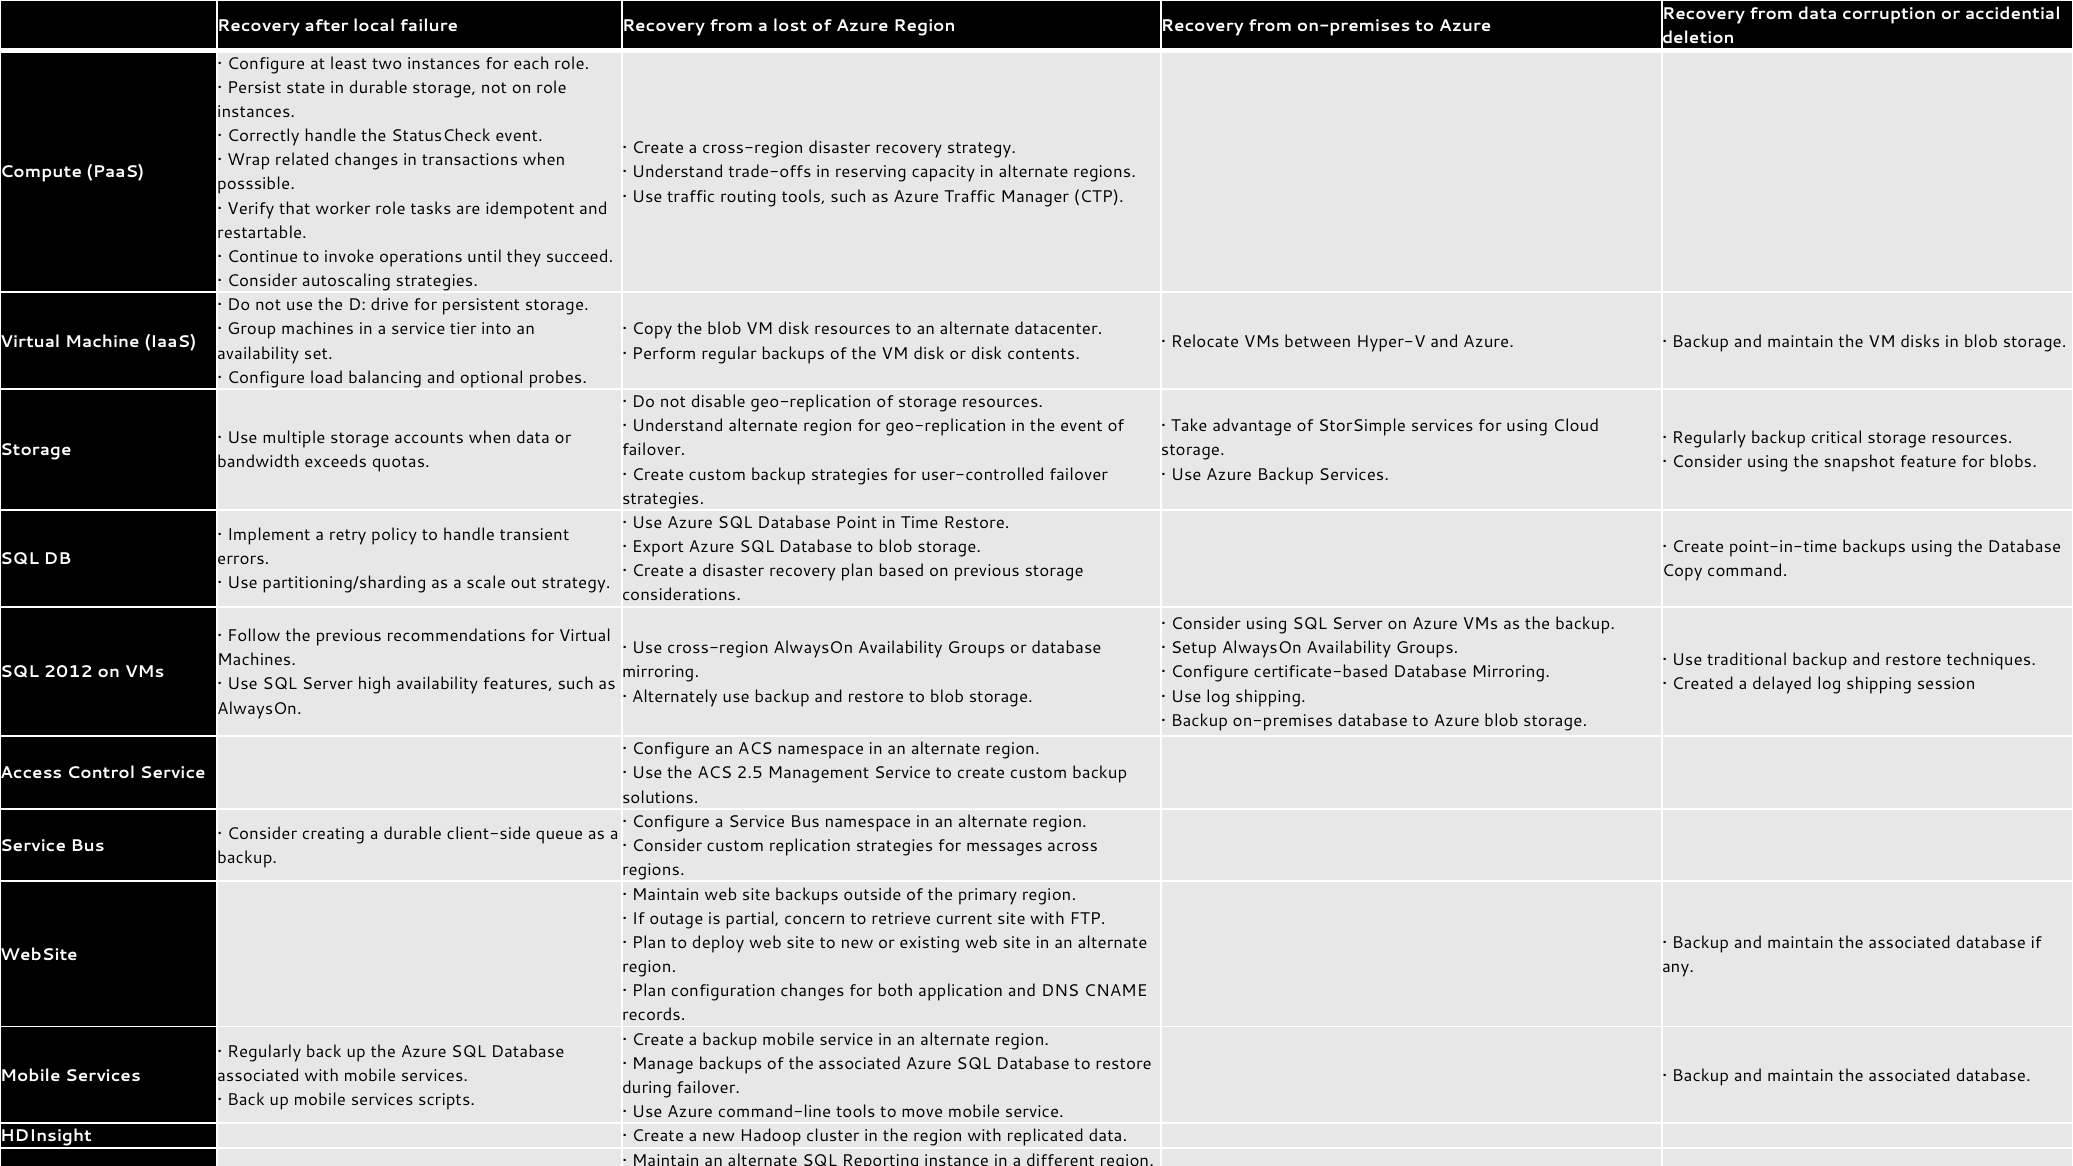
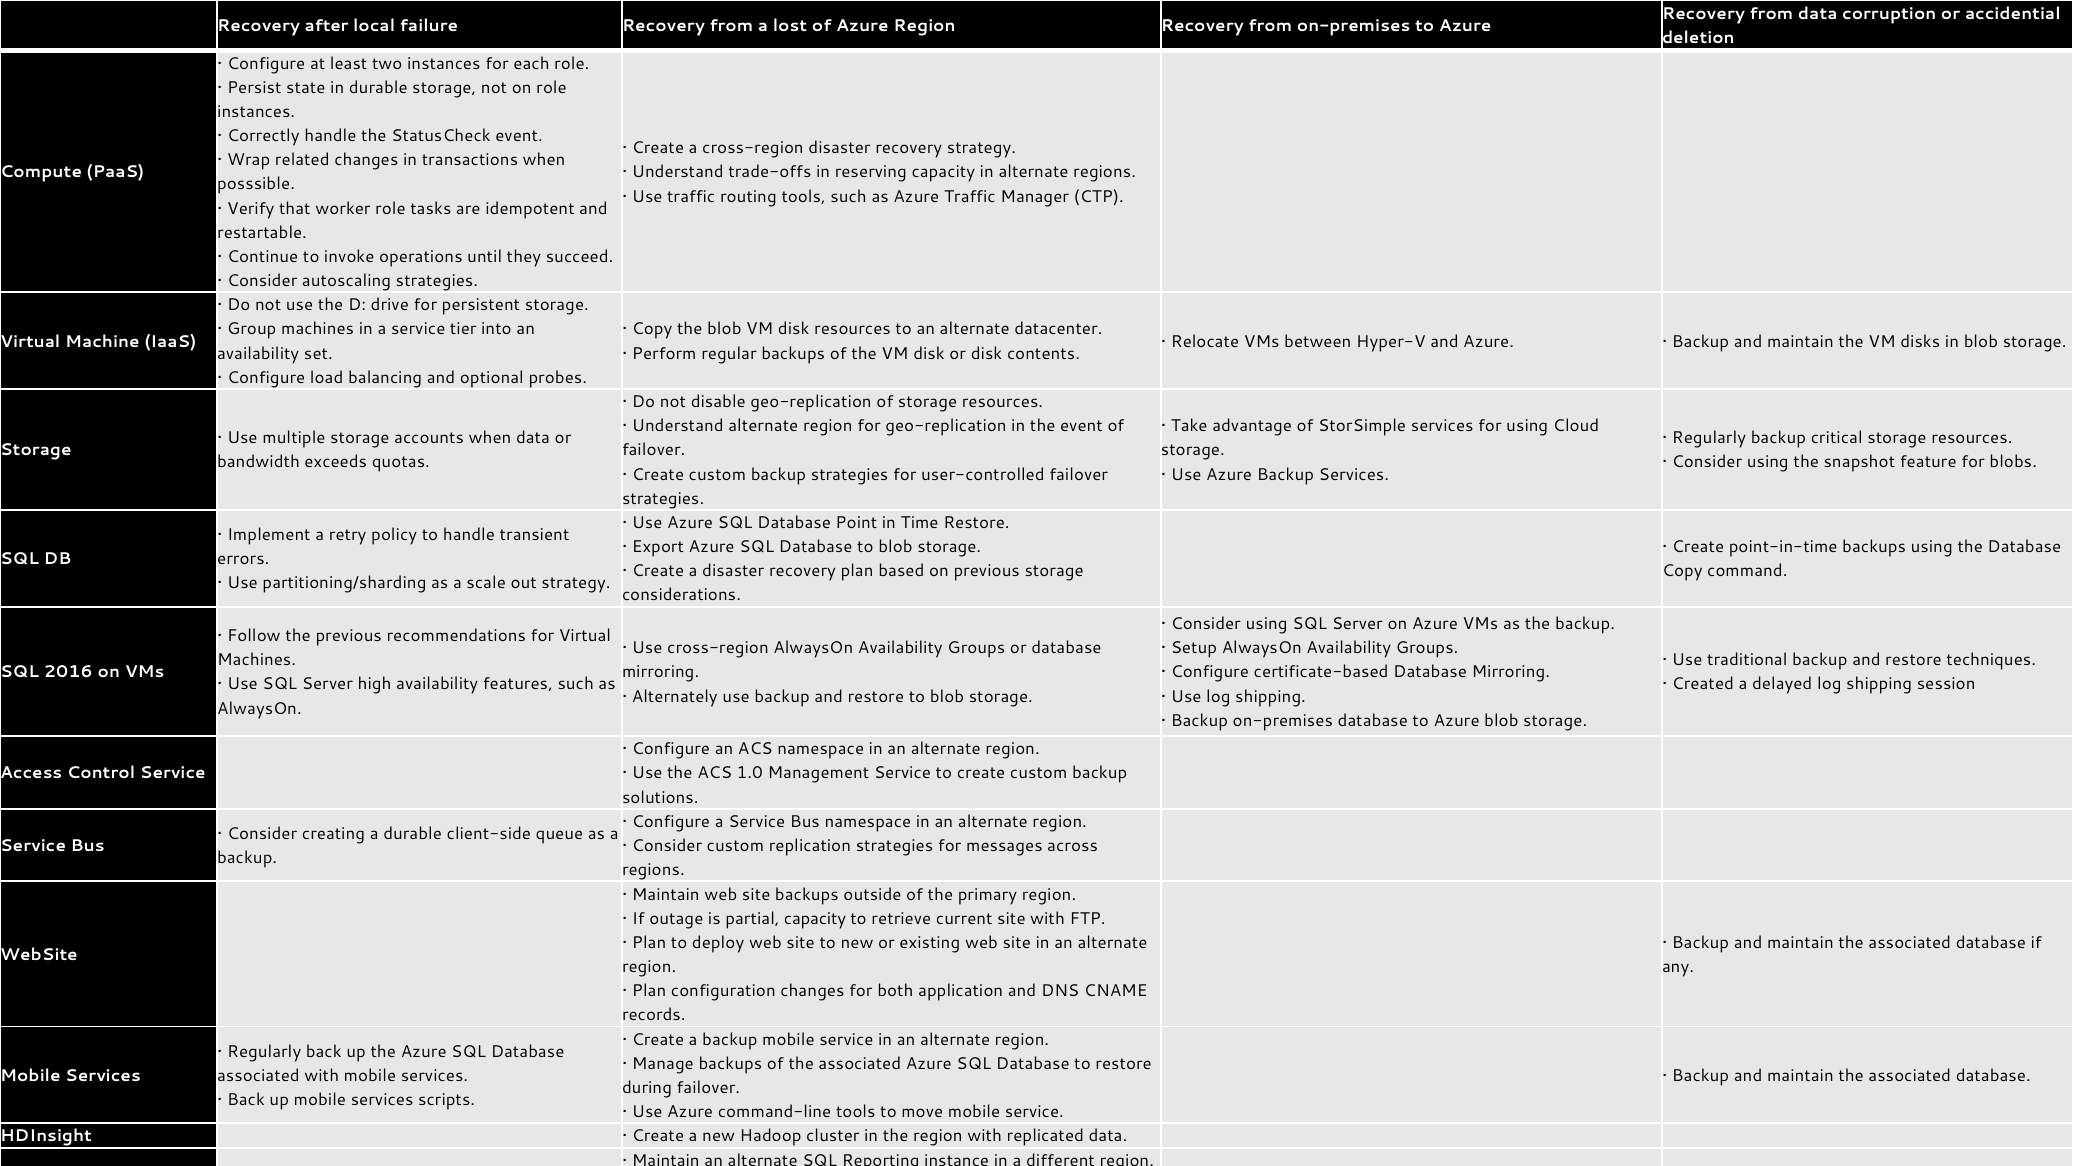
2012: 2012 -> 2016 (68, 672)
2.5: 2.5 -> 1.0 (750, 773)
partial concern: concern -> capacity (815, 919)
